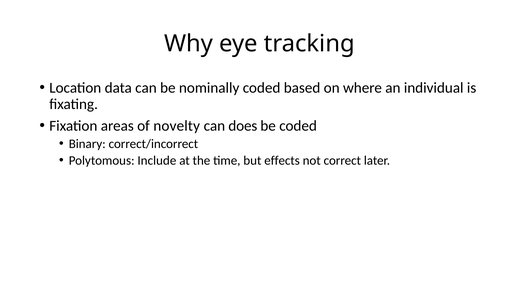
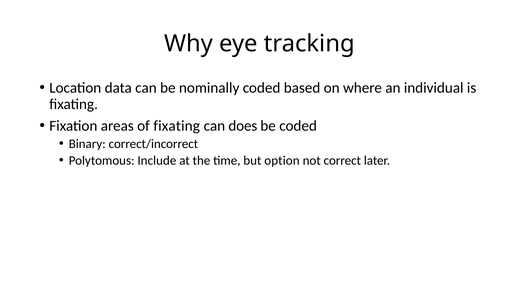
of novelty: novelty -> fixating (177, 126)
effects: effects -> option (282, 160)
